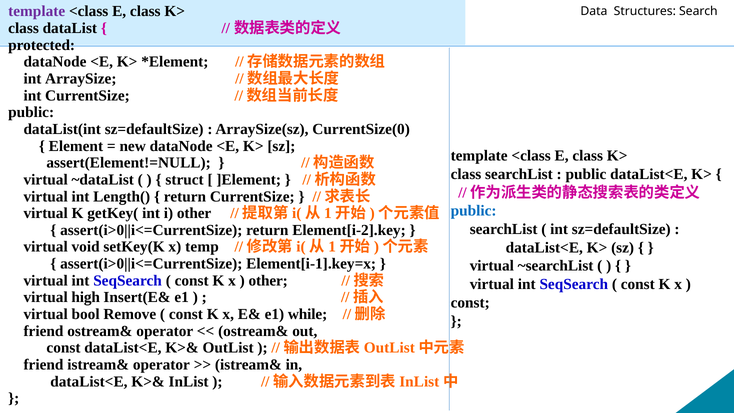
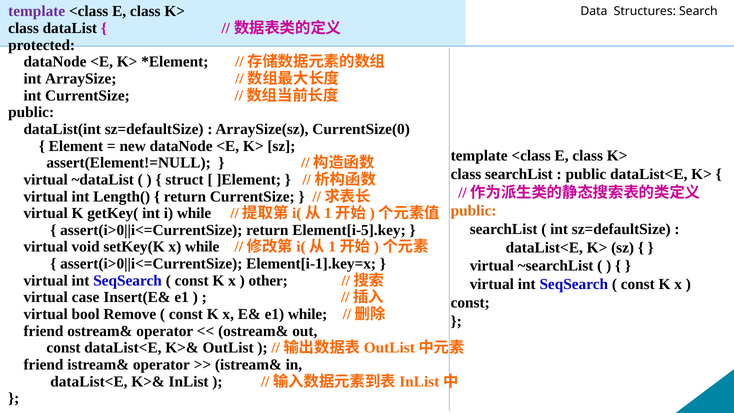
public colour: blue -> orange (474, 211)
i other: other -> while (194, 213)
Element[i-2].key: Element[i-2].key -> Element[i-5].key (349, 230)
x temp: temp -> while (202, 247)
high: high -> case (86, 297)
